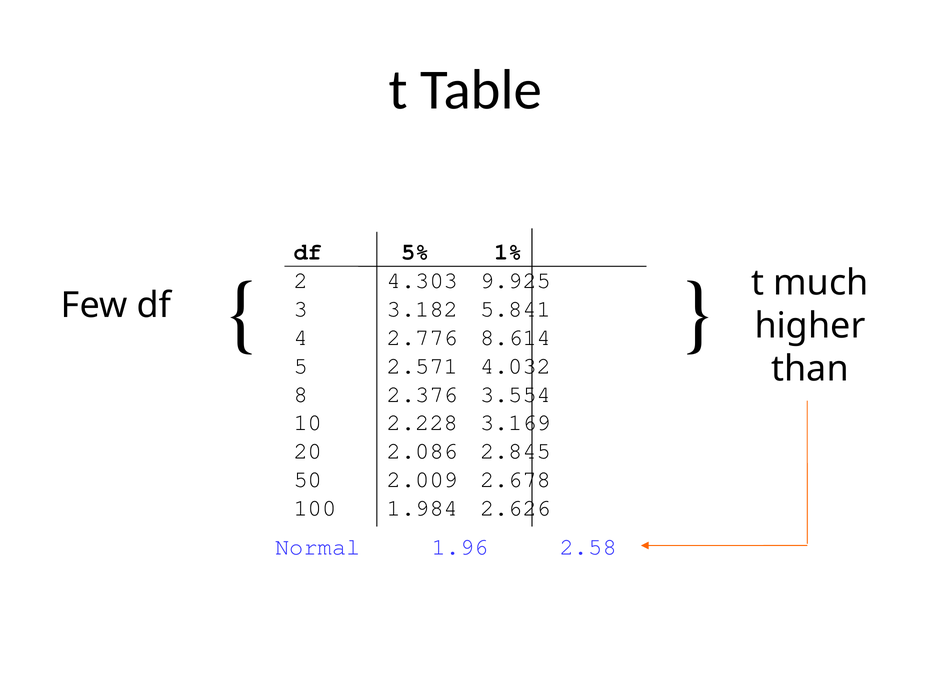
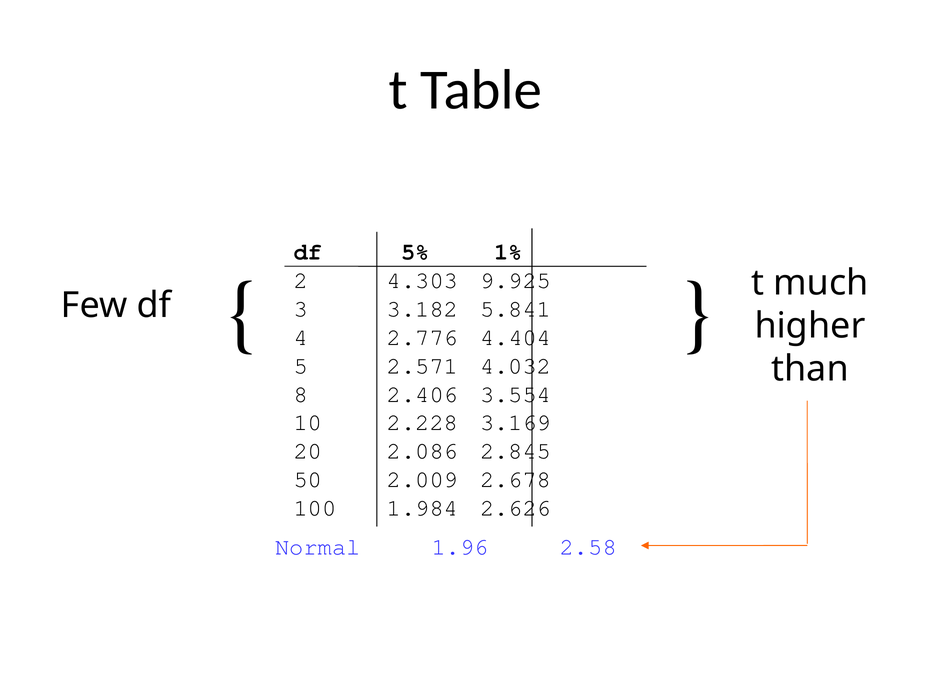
8.614: 8.614 -> 4.404 (516, 337)
2.376: 2.376 -> 2.406 (423, 394)
